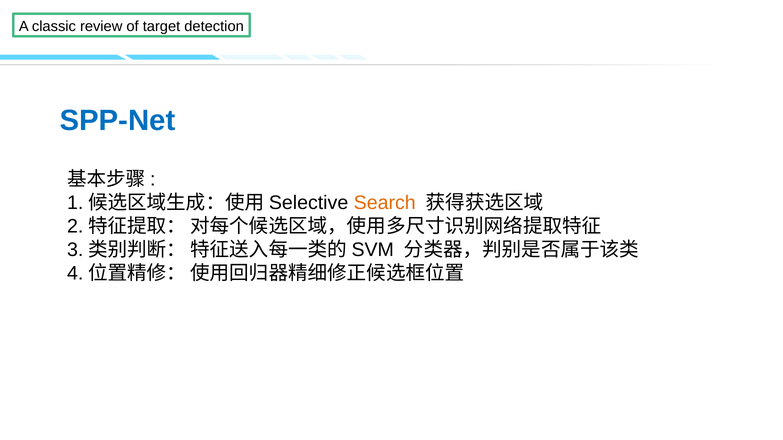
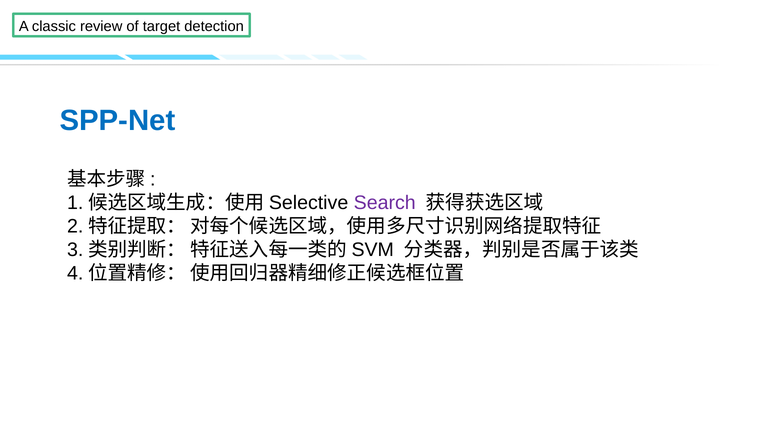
Search colour: orange -> purple (385, 203)
